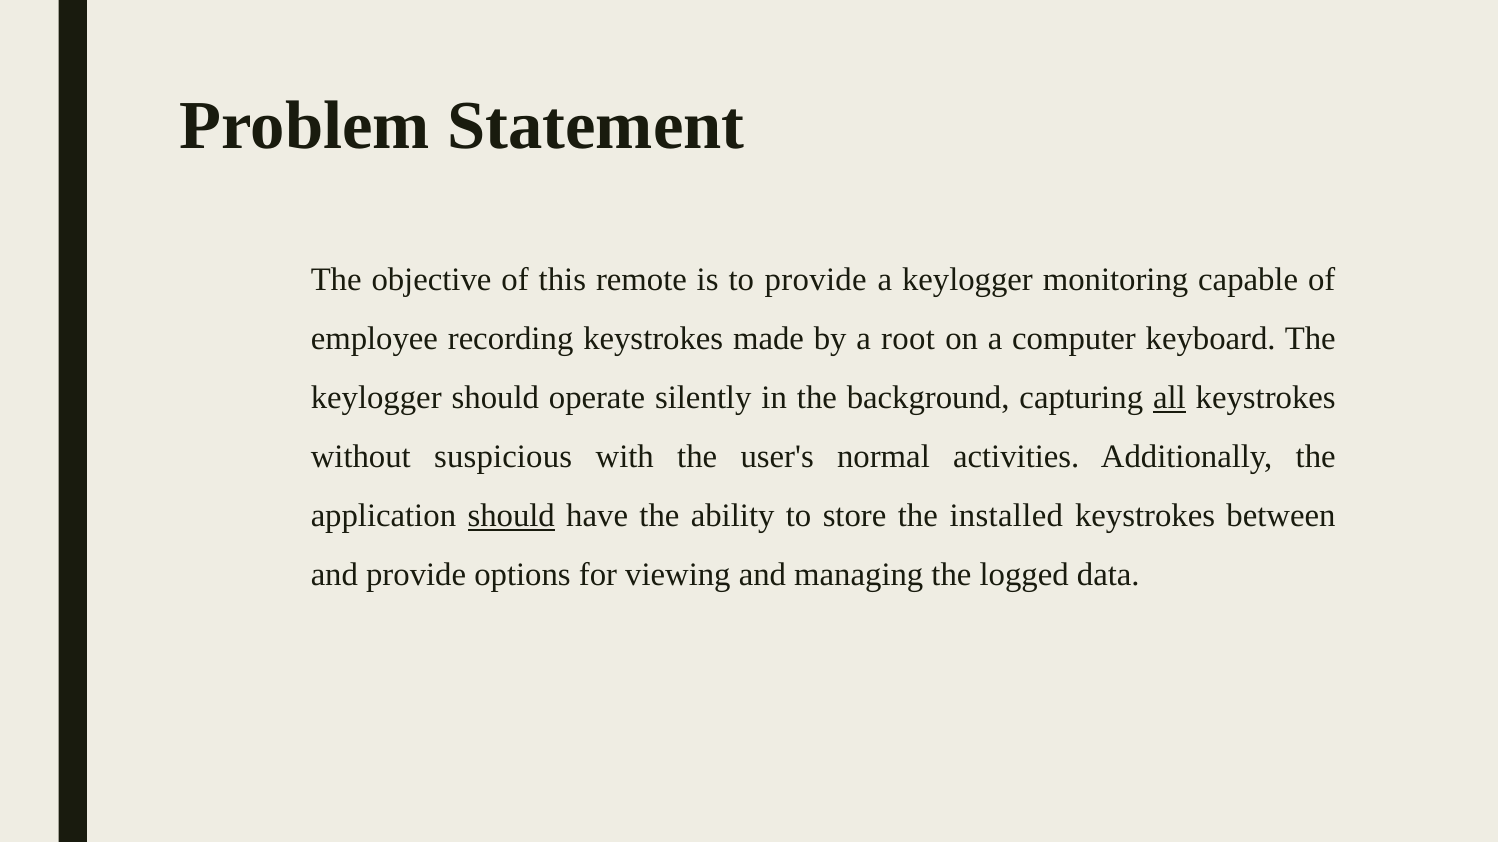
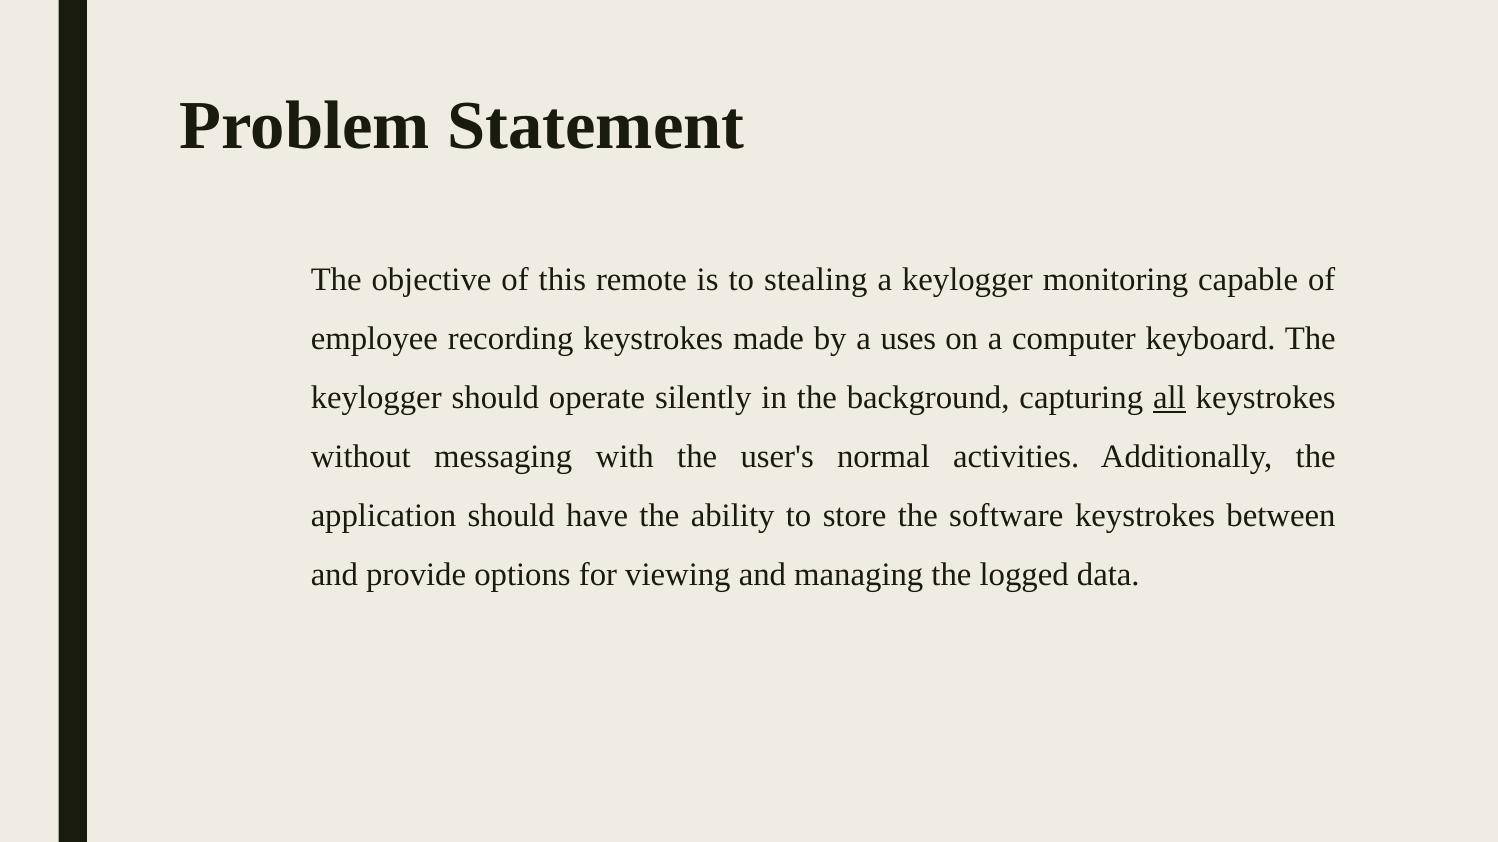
to provide: provide -> stealing (816, 280)
root: root -> uses (908, 339)
suspicious: suspicious -> messaging (503, 457)
should underline: present -> none (511, 516)
installed: installed -> software (1006, 516)
